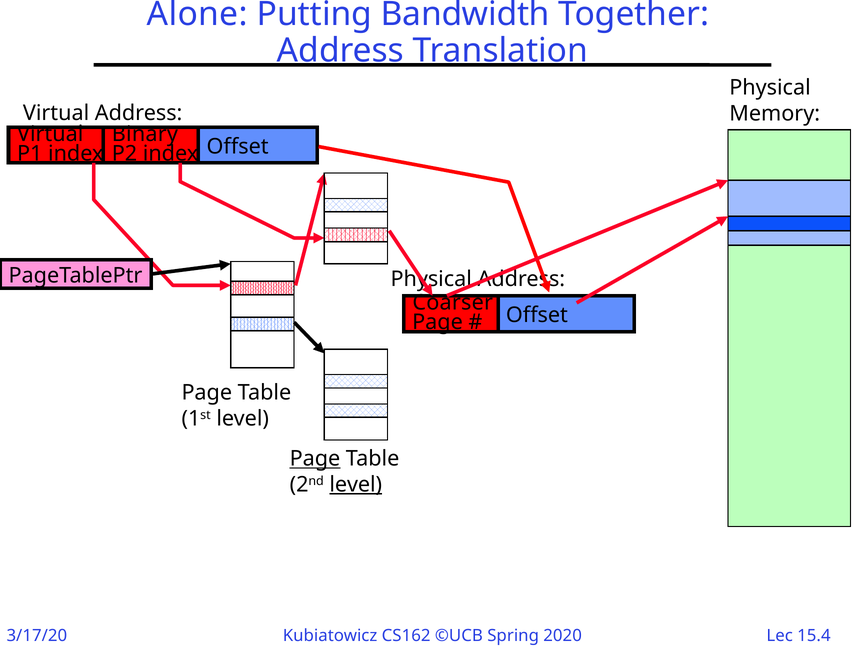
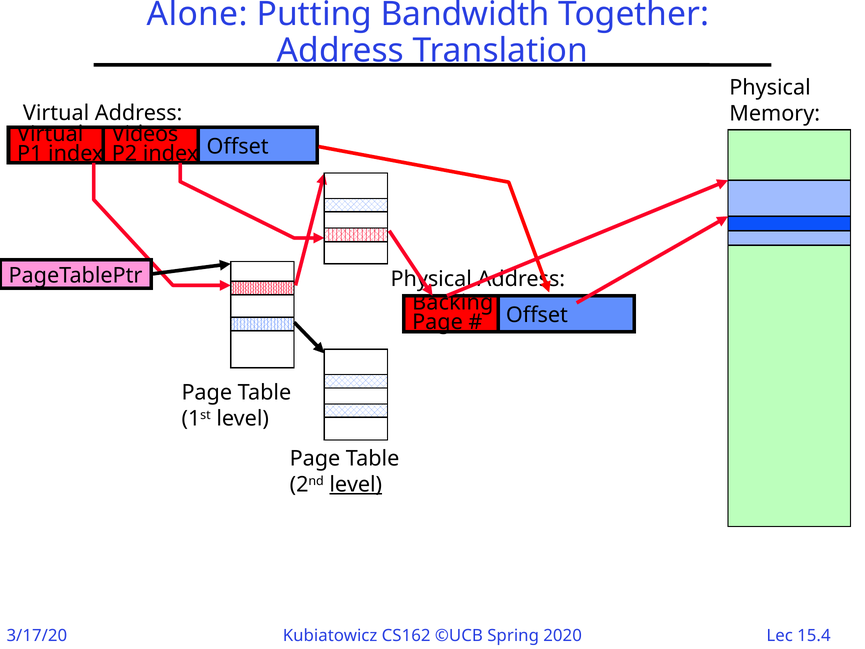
Binary: Binary -> Videos (145, 134)
Coarser: Coarser -> Backing (453, 303)
Page underline: present -> none (315, 458)
